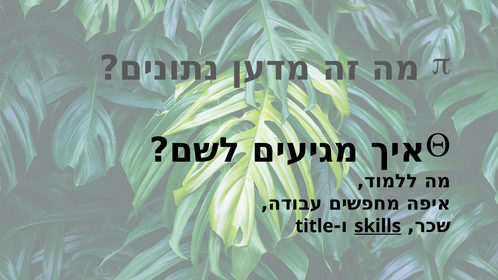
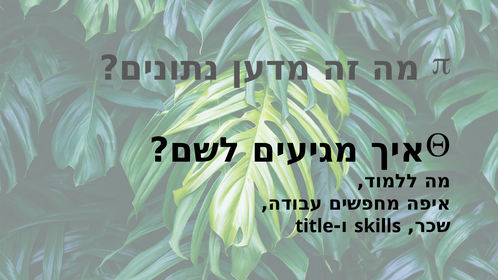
skills underline: present -> none (378, 226)
